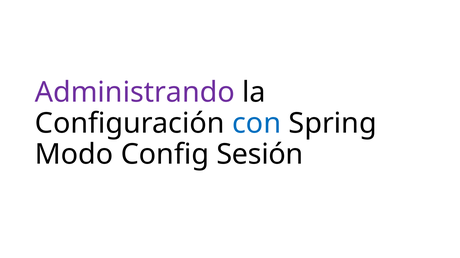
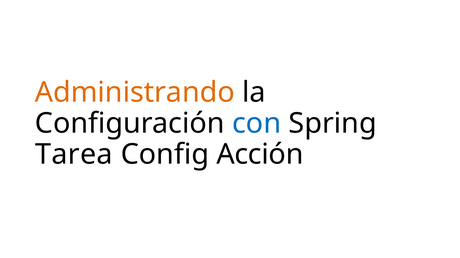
Administrando colour: purple -> orange (135, 93)
Modo: Modo -> Tarea (74, 155)
Sesión: Sesión -> Acción (260, 155)
